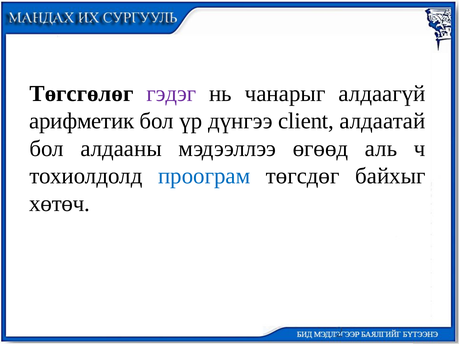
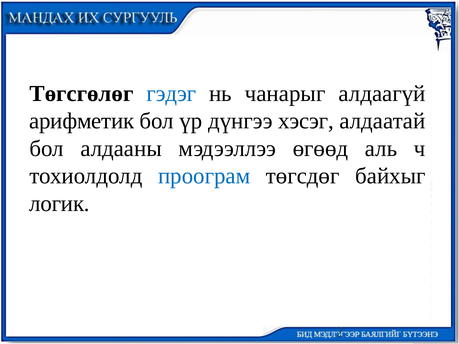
гэдэг colour: purple -> blue (171, 94)
client: client -> хэсэг (306, 121)
хөтөч: хөтөч -> логик (59, 204)
